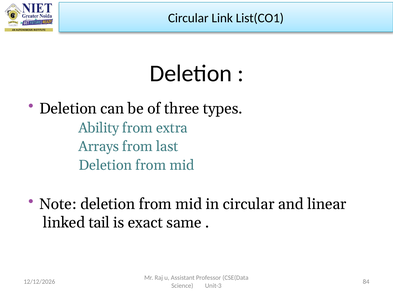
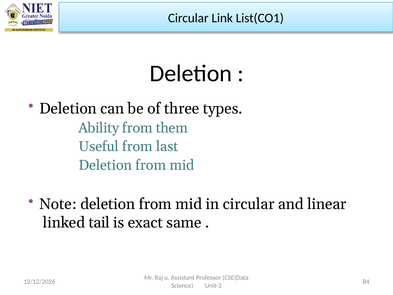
extra: extra -> them (172, 128)
Arrays: Arrays -> Useful (99, 146)
